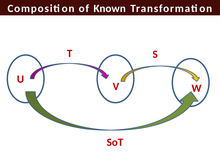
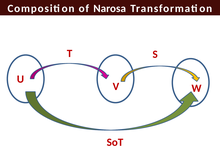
Known: Known -> Narosa (110, 8)
